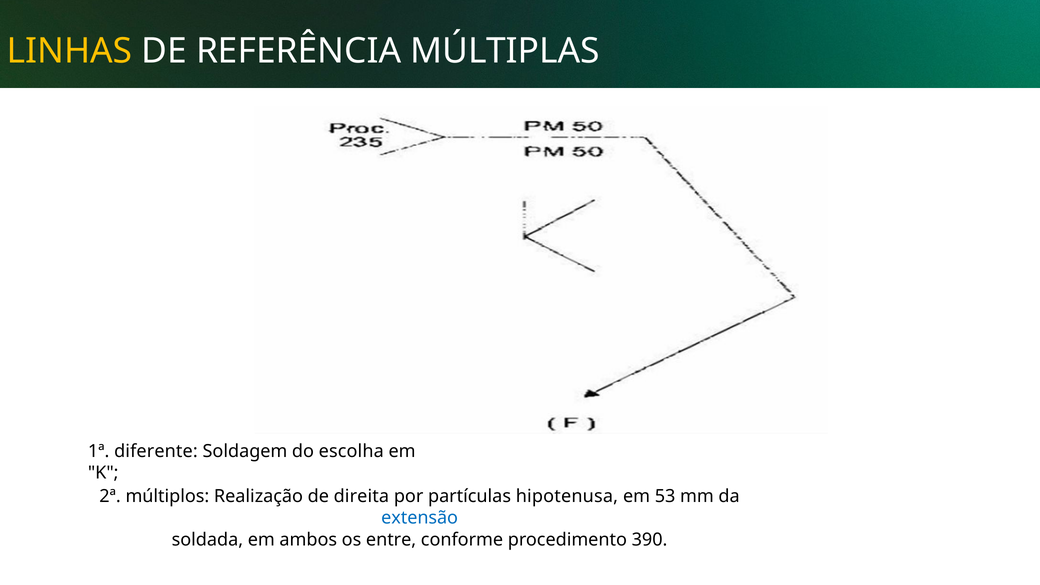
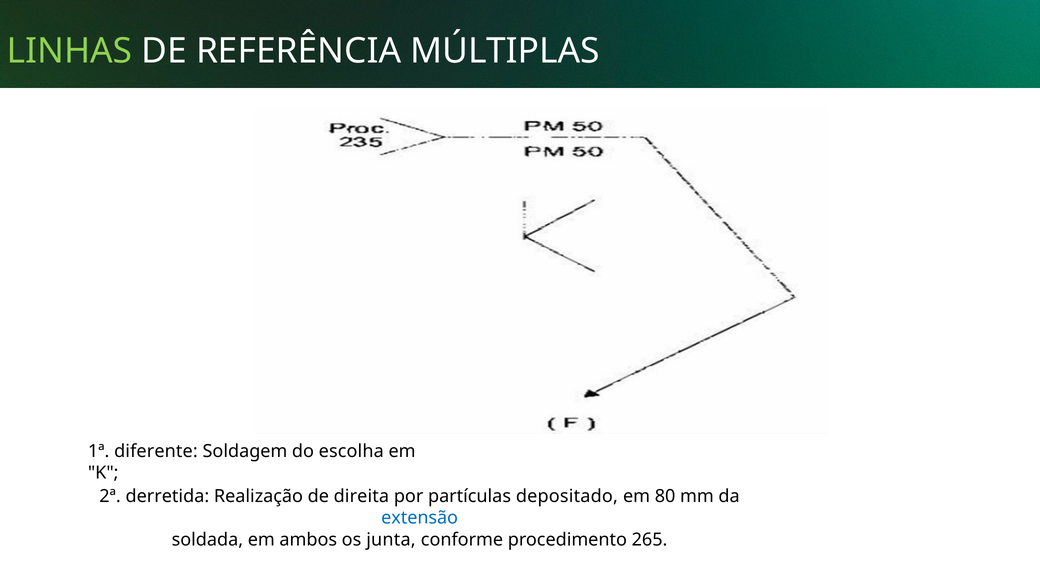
LINHAS colour: yellow -> light green (69, 51)
múltiplos: múltiplos -> derretida (167, 496)
hipotenusa: hipotenusa -> depositado (567, 496)
53: 53 -> 80 (665, 496)
entre: entre -> junta (391, 540)
390: 390 -> 265 (650, 540)
